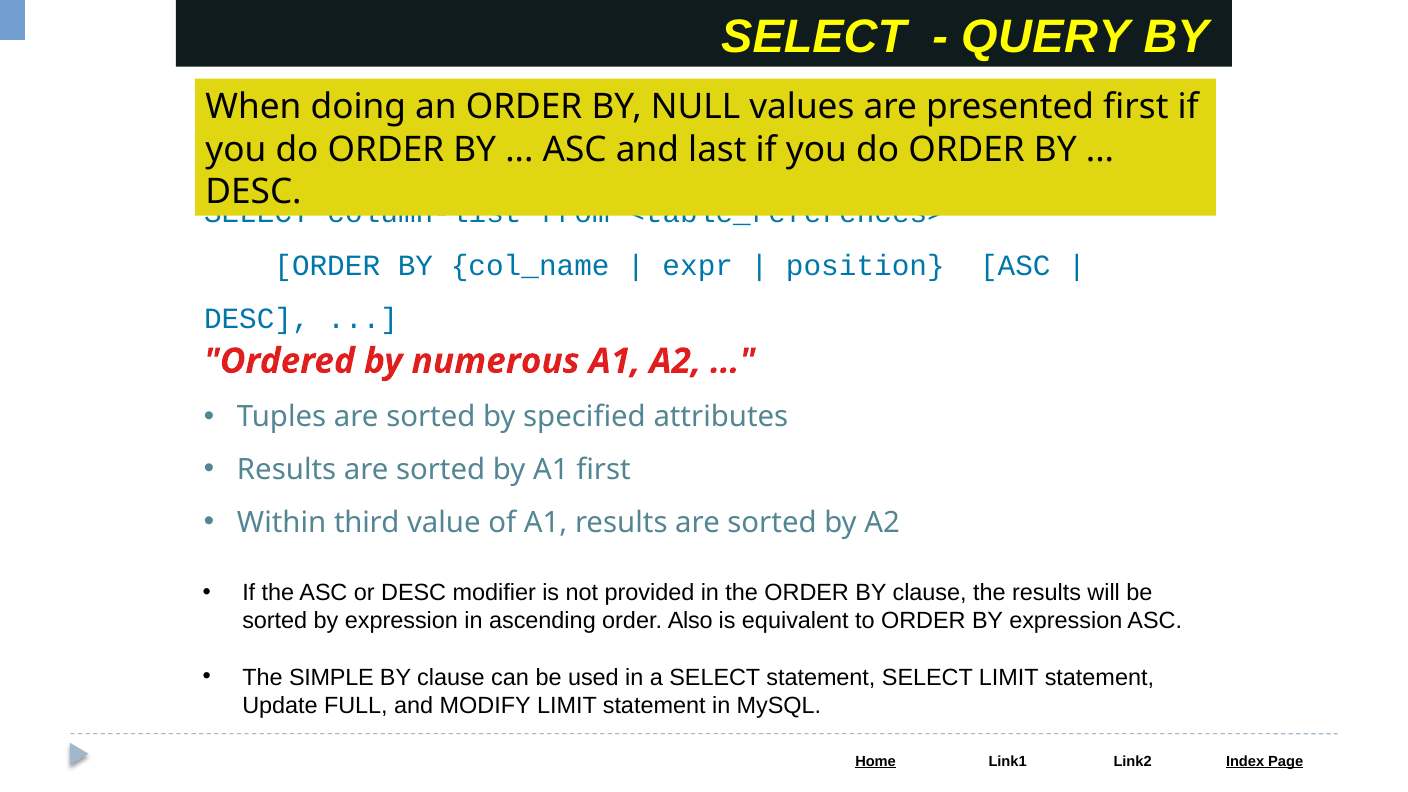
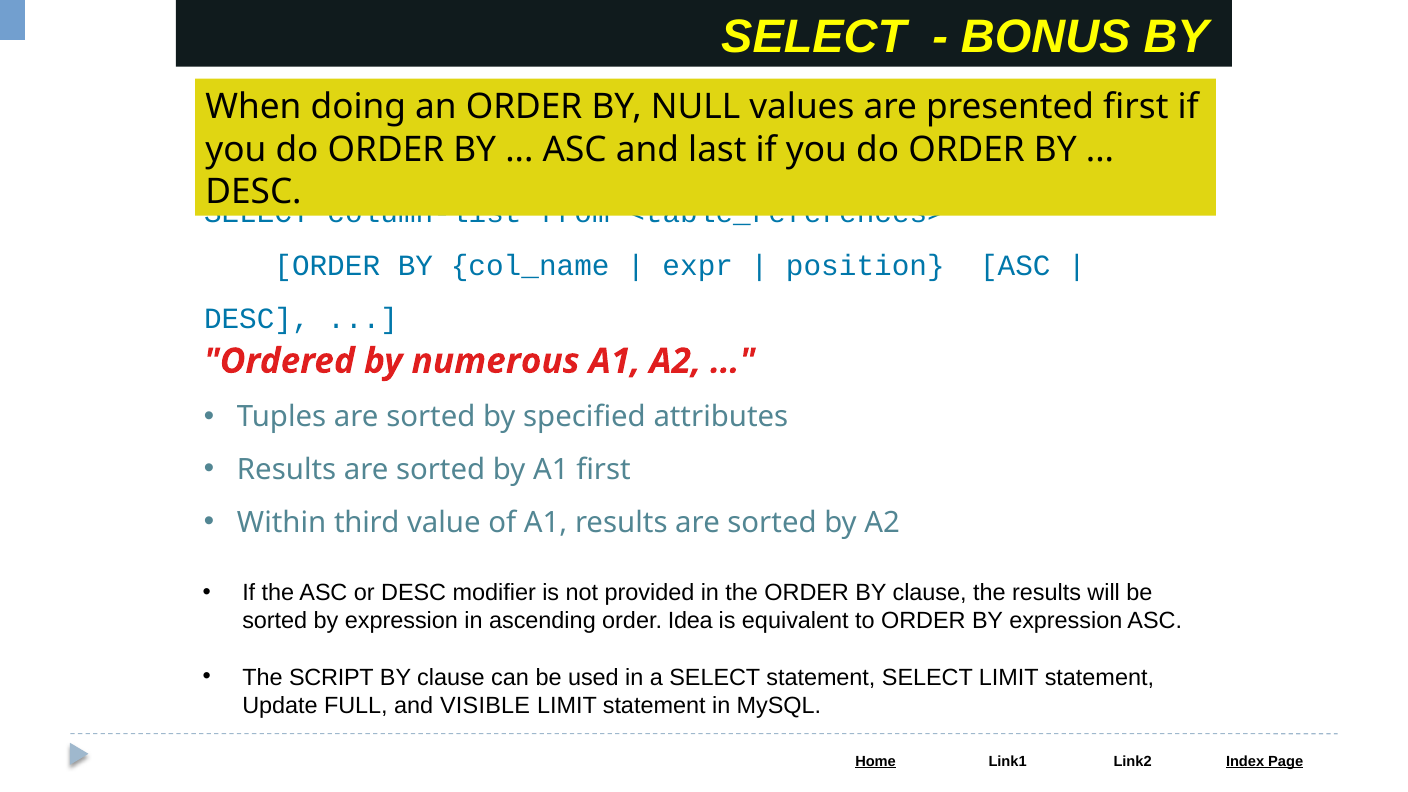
QUERY: QUERY -> BONUS (1046, 37)
Also: Also -> Idea (690, 621)
SIMPLE: SIMPLE -> SCRIPT (331, 677)
MODIFY: MODIFY -> VISIBLE (485, 705)
